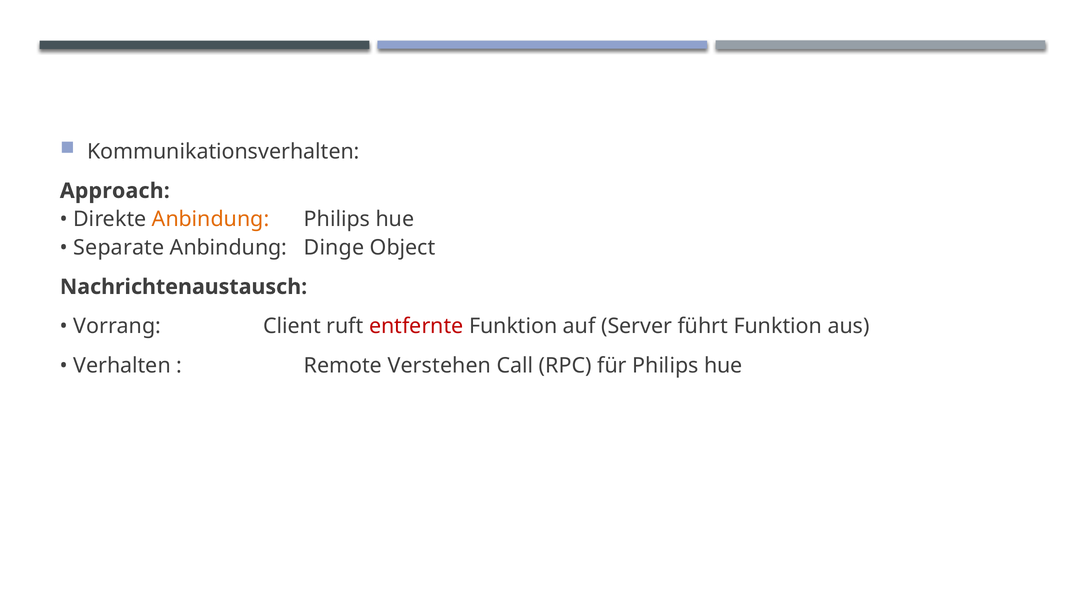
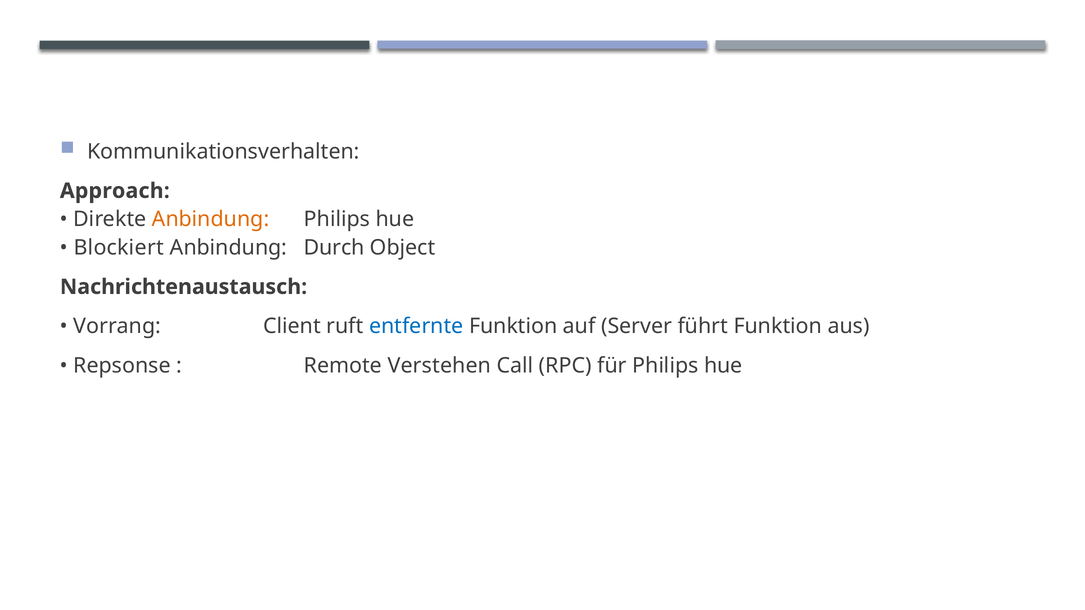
Separate: Separate -> Blockiert (119, 248)
Dinge: Dinge -> Durch (334, 248)
entfernte colour: red -> blue (416, 326)
Verhalten: Verhalten -> Repsonse (122, 366)
